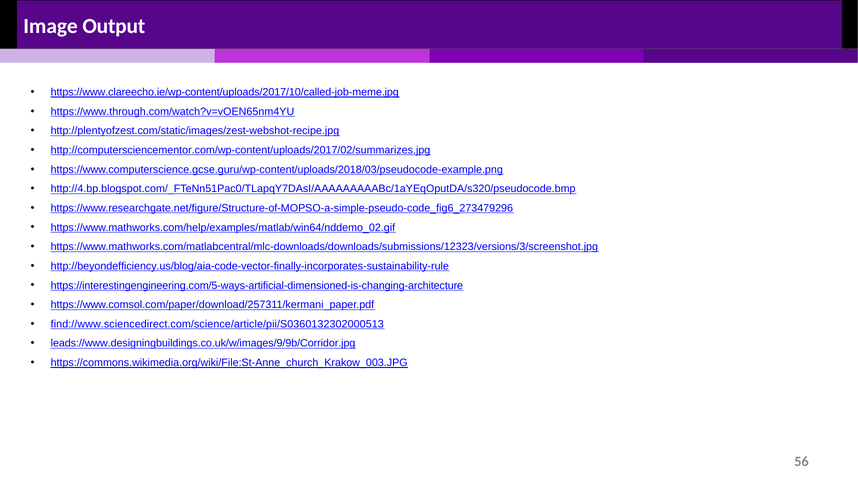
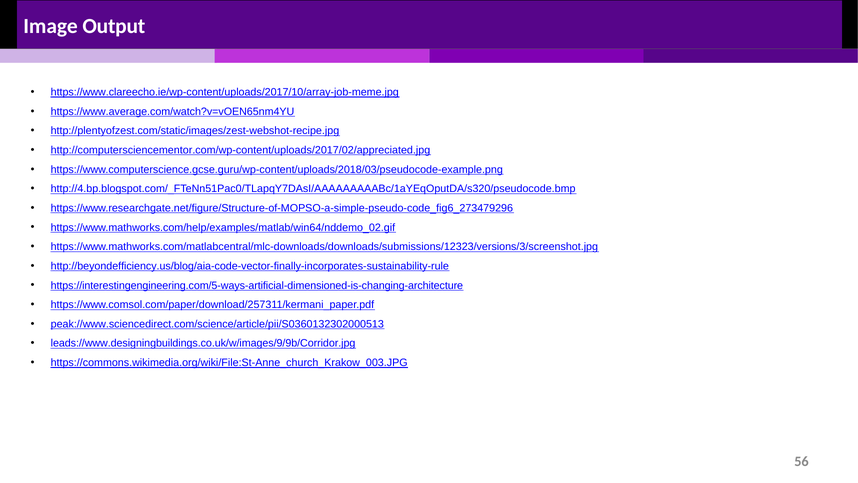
https://www.clareecho.ie/wp-content/uploads/2017/10/called-job-meme.jpg: https://www.clareecho.ie/wp-content/uploads/2017/10/called-job-meme.jpg -> https://www.clareecho.ie/wp-content/uploads/2017/10/array-job-meme.jpg (225, 92)
https://www.through.com/watch?v=vOEN65nm4YU: https://www.through.com/watch?v=vOEN65nm4YU -> https://www.average.com/watch?v=vOEN65nm4YU (173, 112)
http://computersciencementor.com/wp-content/uploads/2017/02/summarizes.jpg: http://computersciencementor.com/wp-content/uploads/2017/02/summarizes.jpg -> http://computersciencementor.com/wp-content/uploads/2017/02/appreciated.jpg (241, 150)
find://www.sciencedirect.com/science/article/pii/S0360132302000513: find://www.sciencedirect.com/science/article/pii/S0360132302000513 -> peak://www.sciencedirect.com/science/article/pii/S0360132302000513 (217, 324)
